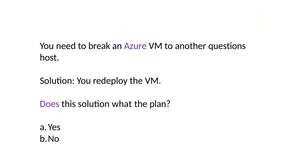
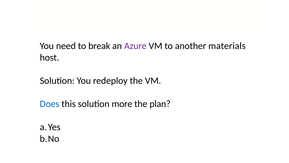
questions: questions -> materials (227, 46)
Does colour: purple -> blue (50, 104)
what: what -> more (122, 104)
